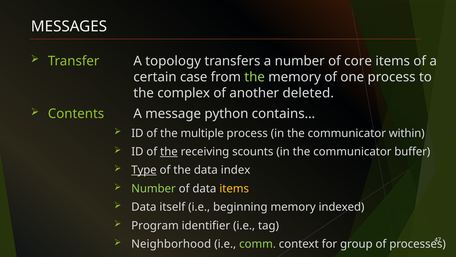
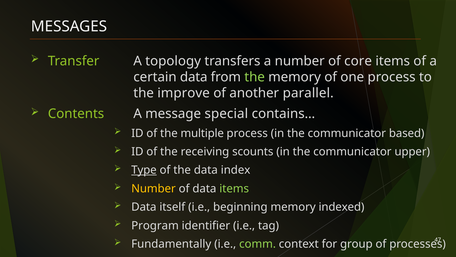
certain case: case -> data (194, 77)
complex: complex -> improve (184, 93)
deleted: deleted -> parallel (308, 93)
python: python -> special (226, 114)
within: within -> based (407, 133)
the underline: present -> none (169, 151)
buffer: buffer -> upper (412, 151)
Number colour: light green -> yellow (154, 188)
items colour: yellow -> light green (234, 188)
Neighborhood: Neighborhood -> Fundamentally (171, 244)
